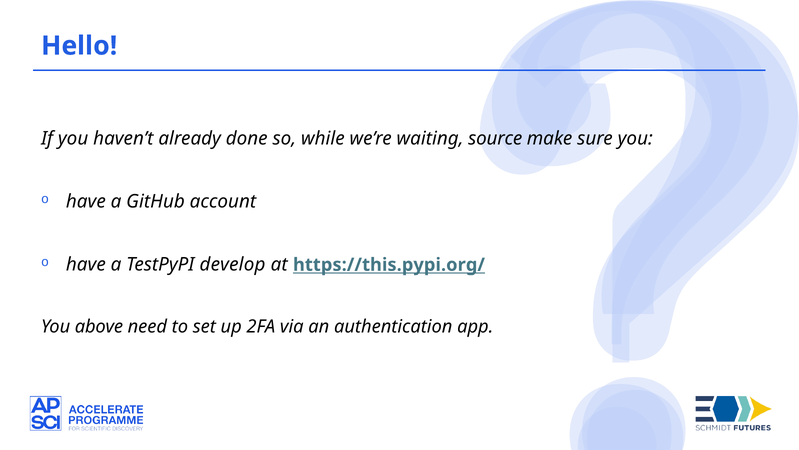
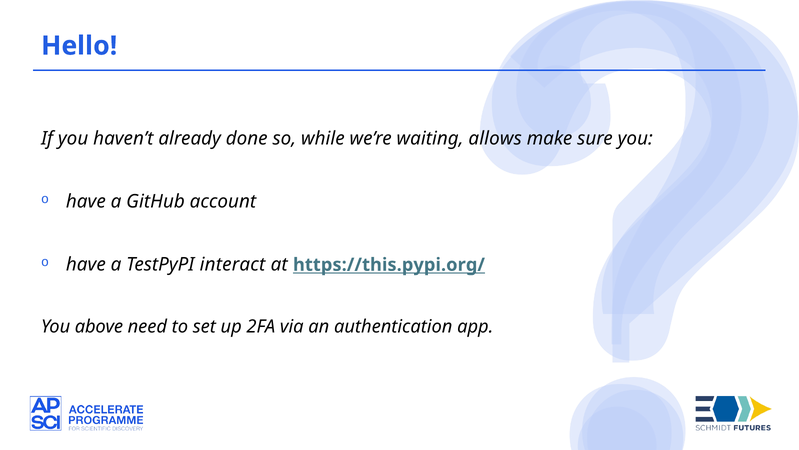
source: source -> allows (495, 139)
develop: develop -> interact (233, 264)
